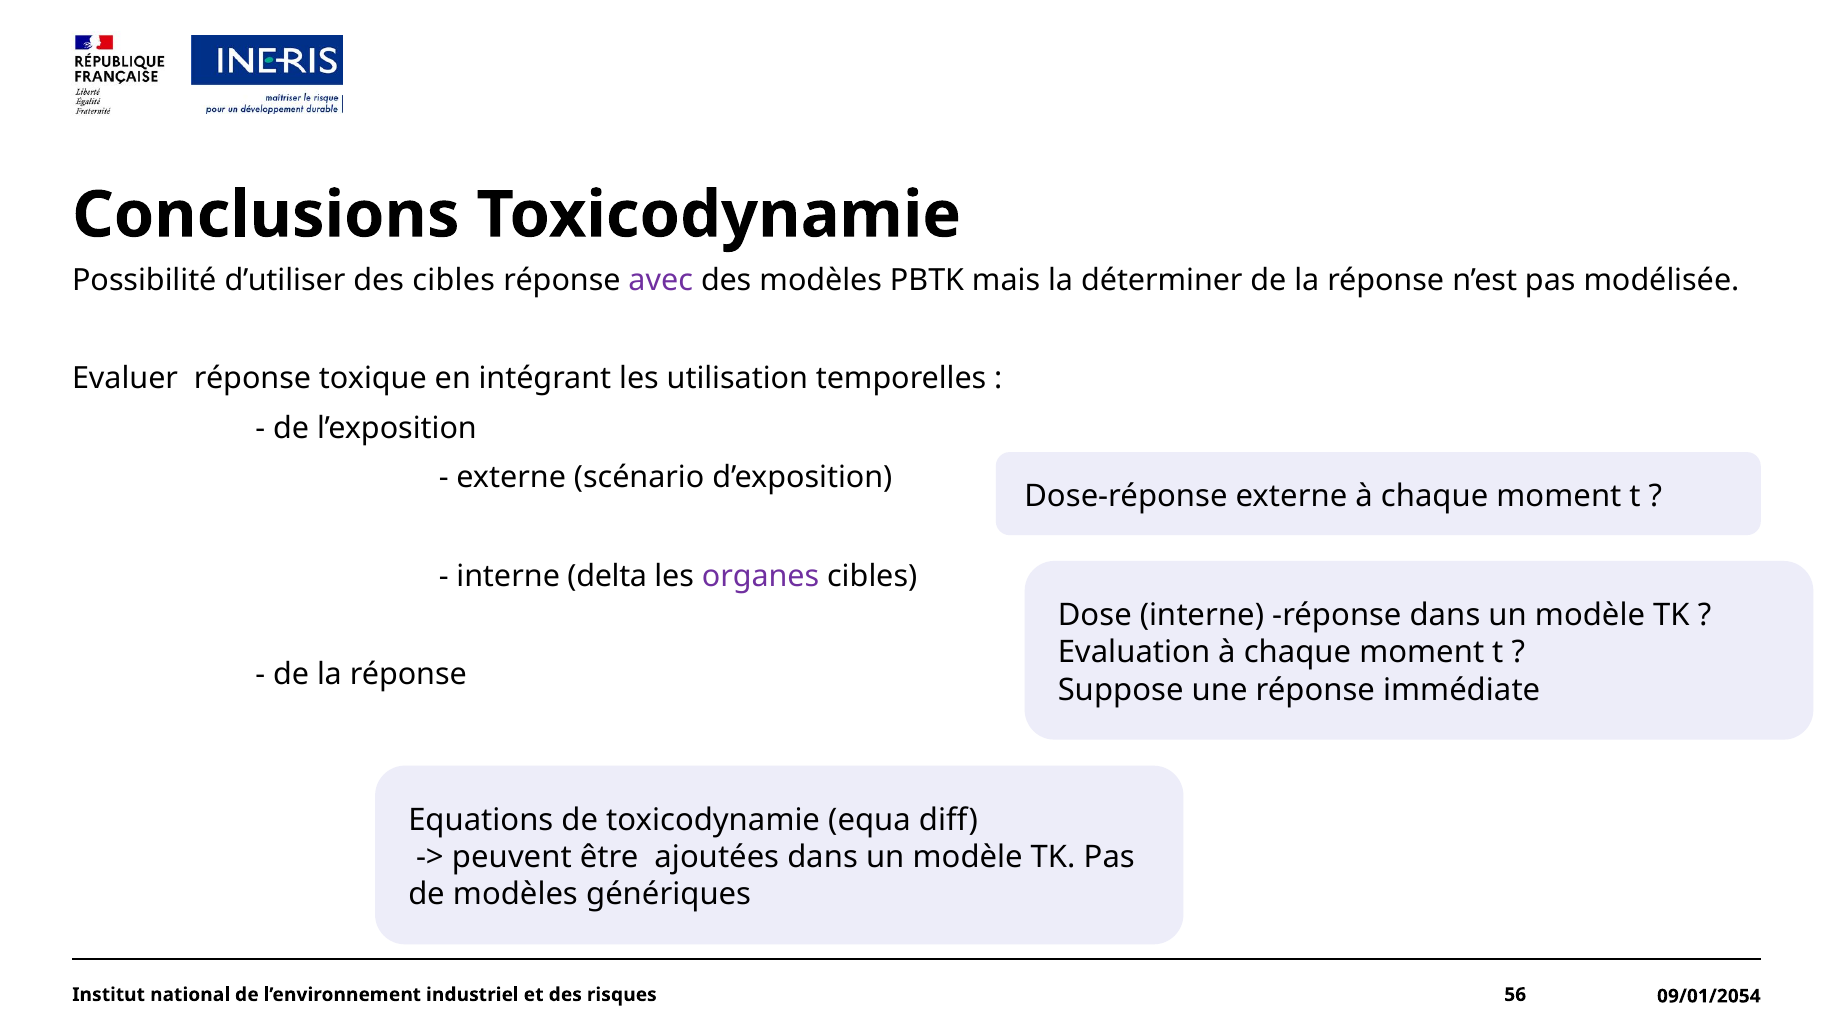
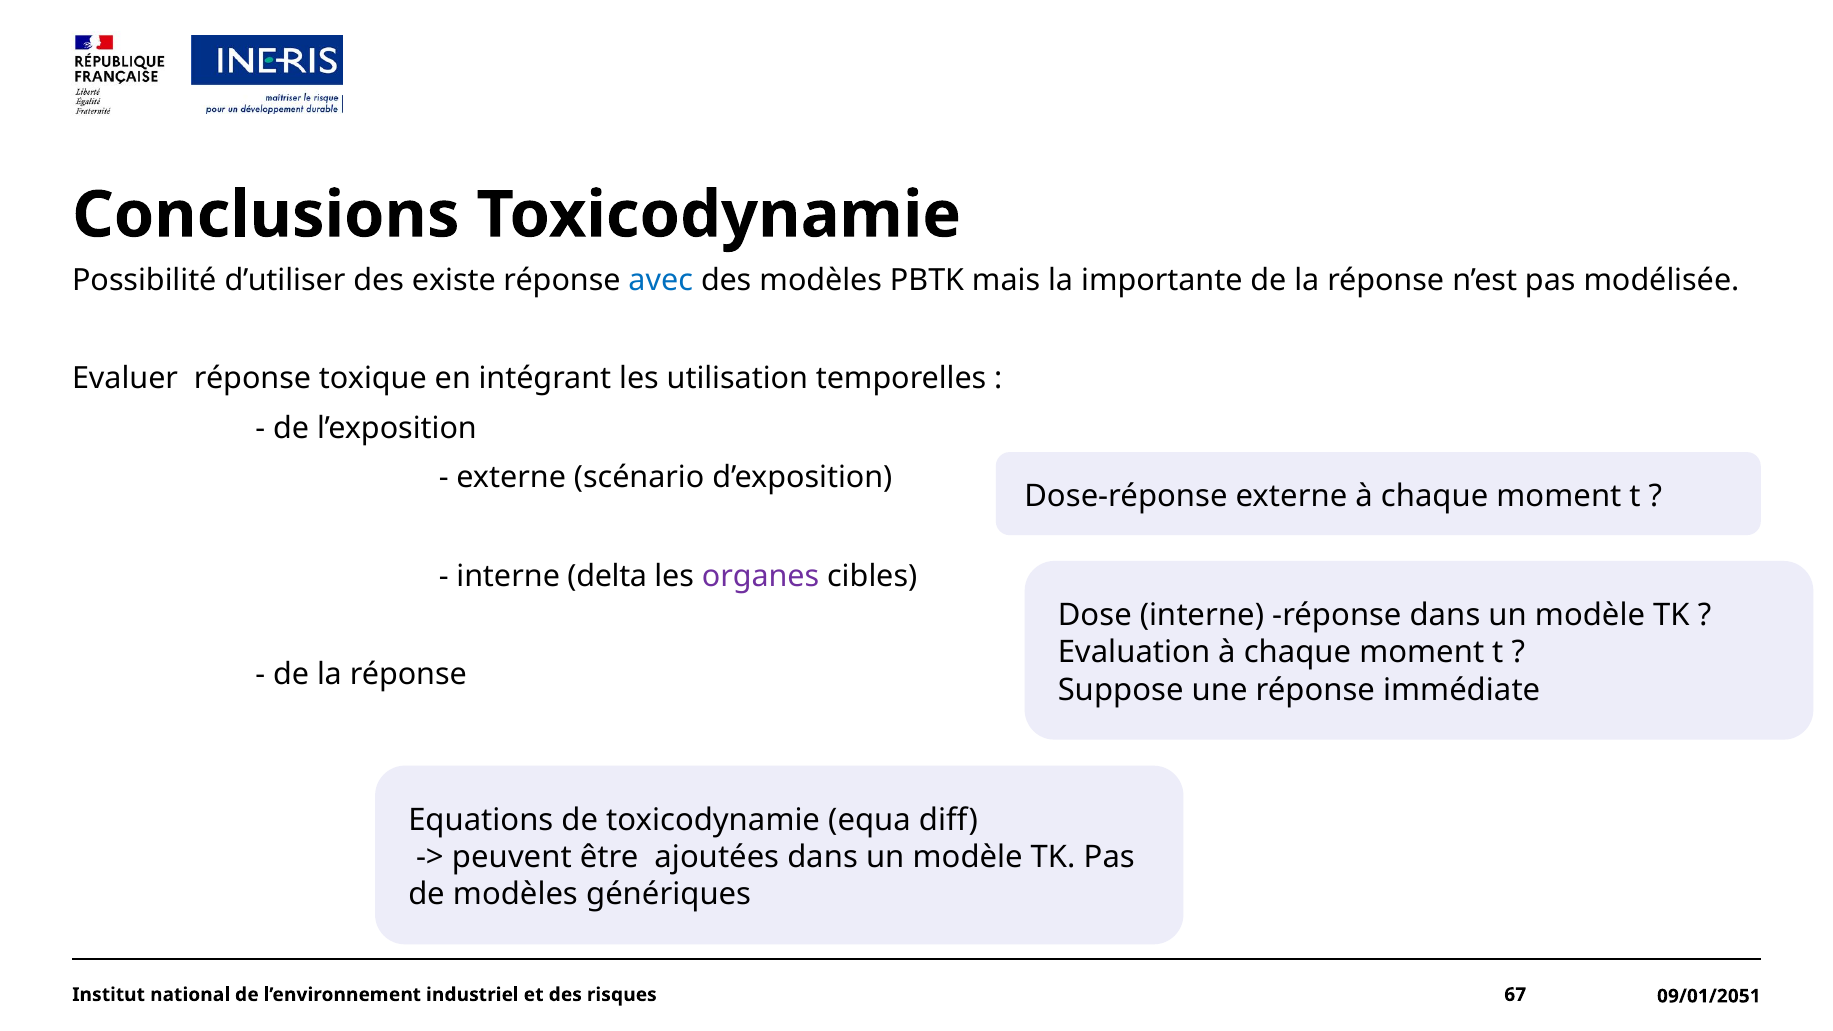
des cibles: cibles -> existe (454, 280)
avec colour: purple -> blue (661, 280)
déterminer: déterminer -> importante (1162, 280)
56: 56 -> 67 (1515, 995)
09/01/2054: 09/01/2054 -> 09/01/2051 (1709, 996)
